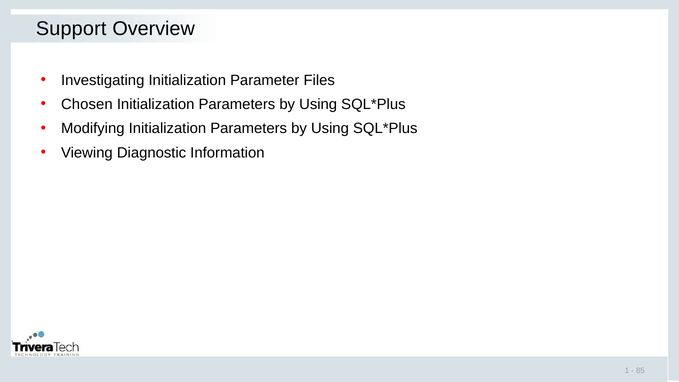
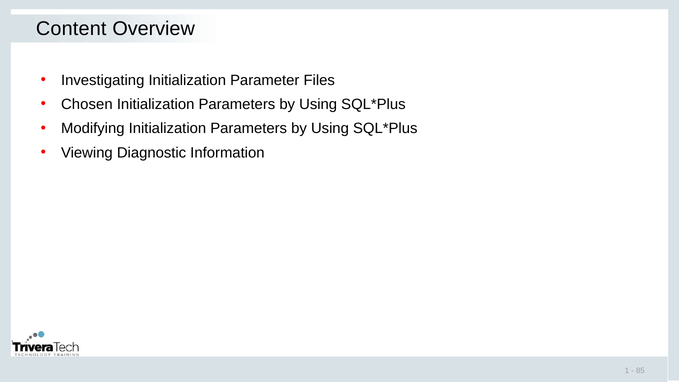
Support: Support -> Content (71, 29)
